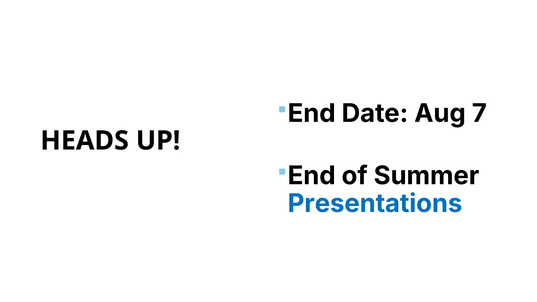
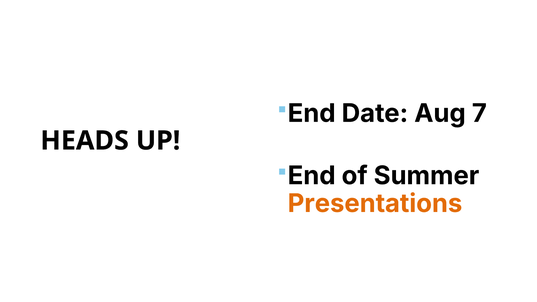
Presentations colour: blue -> orange (375, 204)
